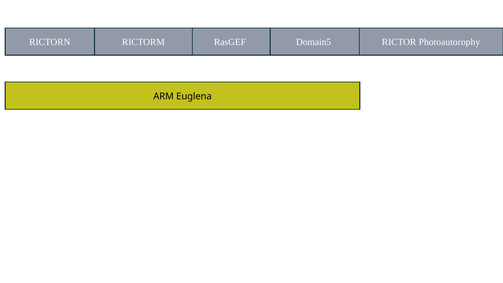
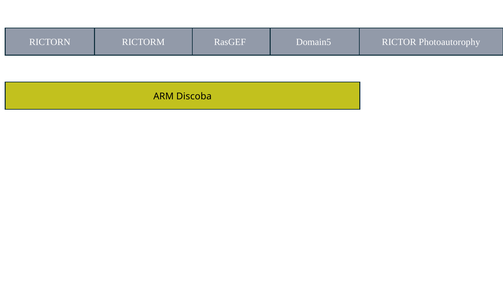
Euglena: Euglena -> Discoba (194, 96)
